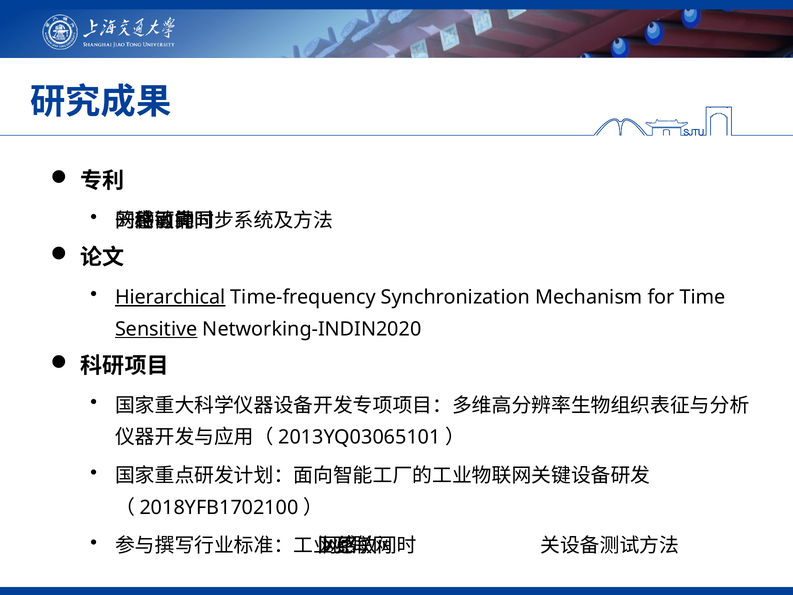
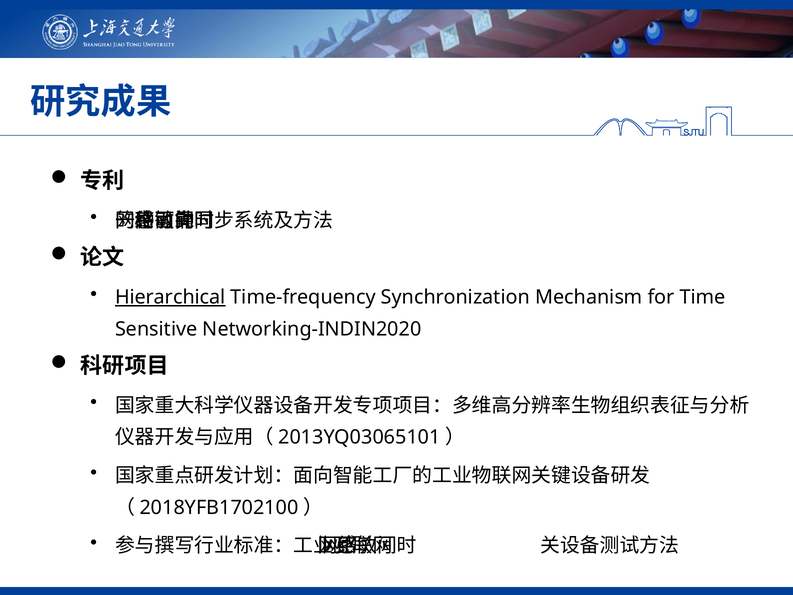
Sensitive underline: present -> none (156, 329)
